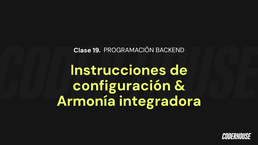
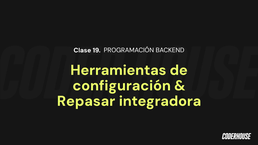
Instrucciones: Instrucciones -> Herramientas (118, 70)
Armonía: Armonía -> Repasar (86, 101)
